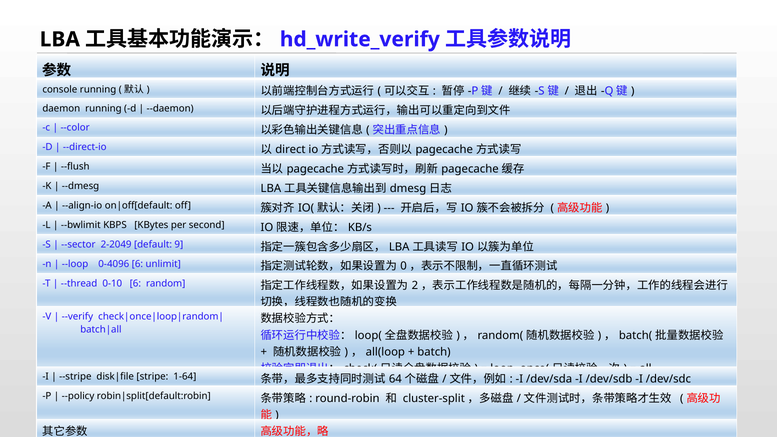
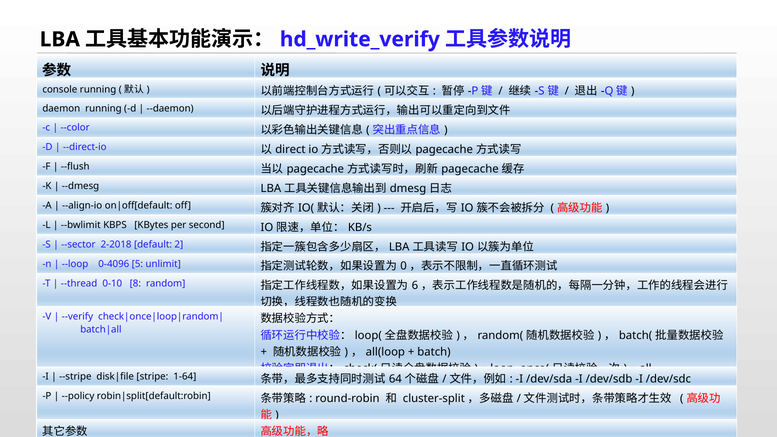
2-2049: 2-2049 -> 2-2018 (116, 245)
9: 9 -> 2 (179, 245)
0-4096 6: 6 -> 5 (137, 264)
0-10 6: 6 -> 8 (135, 283)
2: 2 -> 6 (415, 286)
